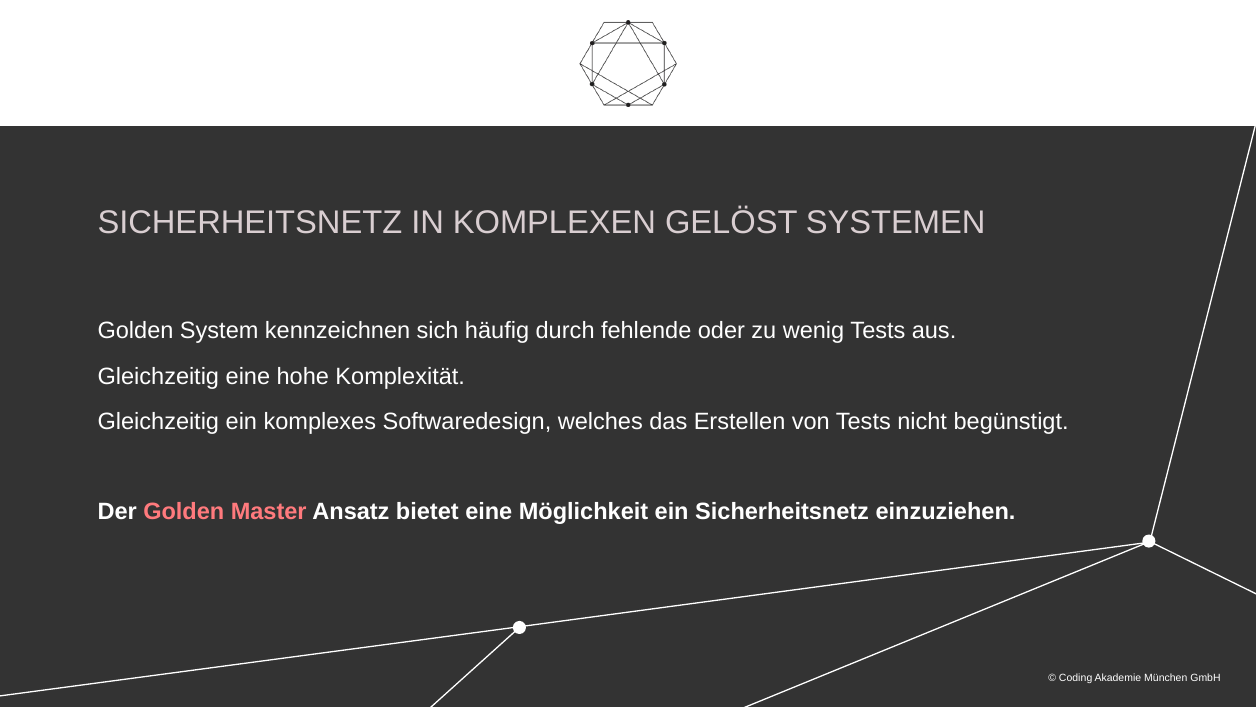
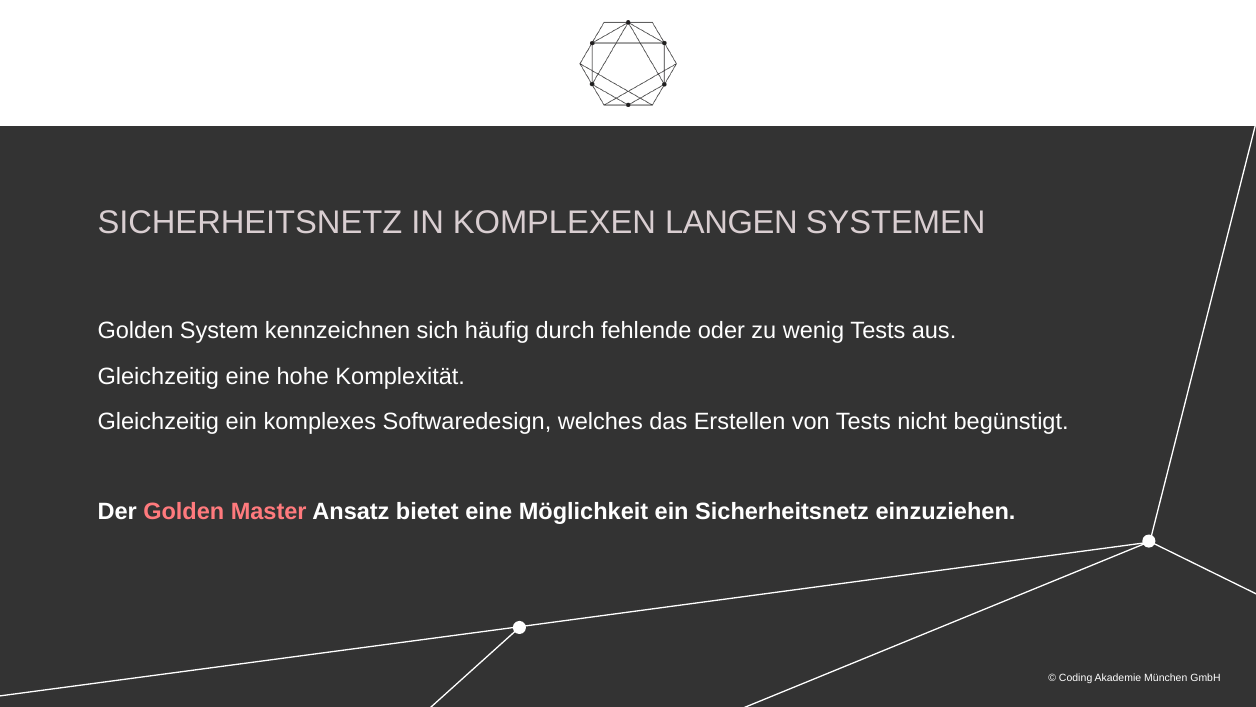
GELÖST: GELÖST -> LANGEN (731, 222)
